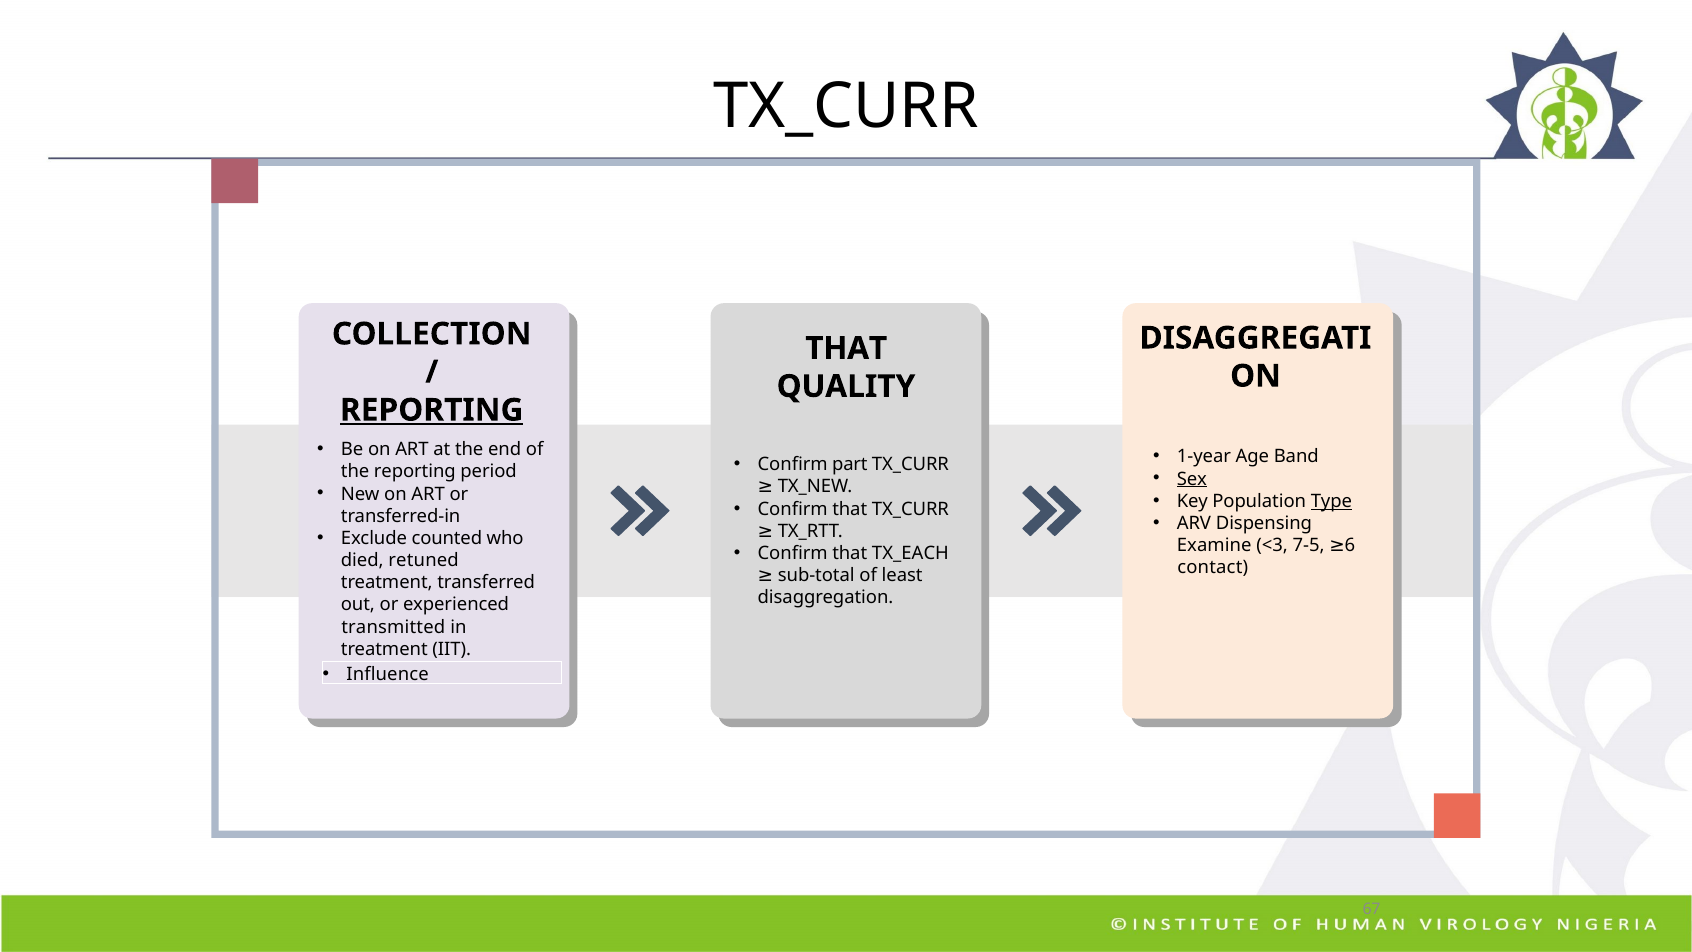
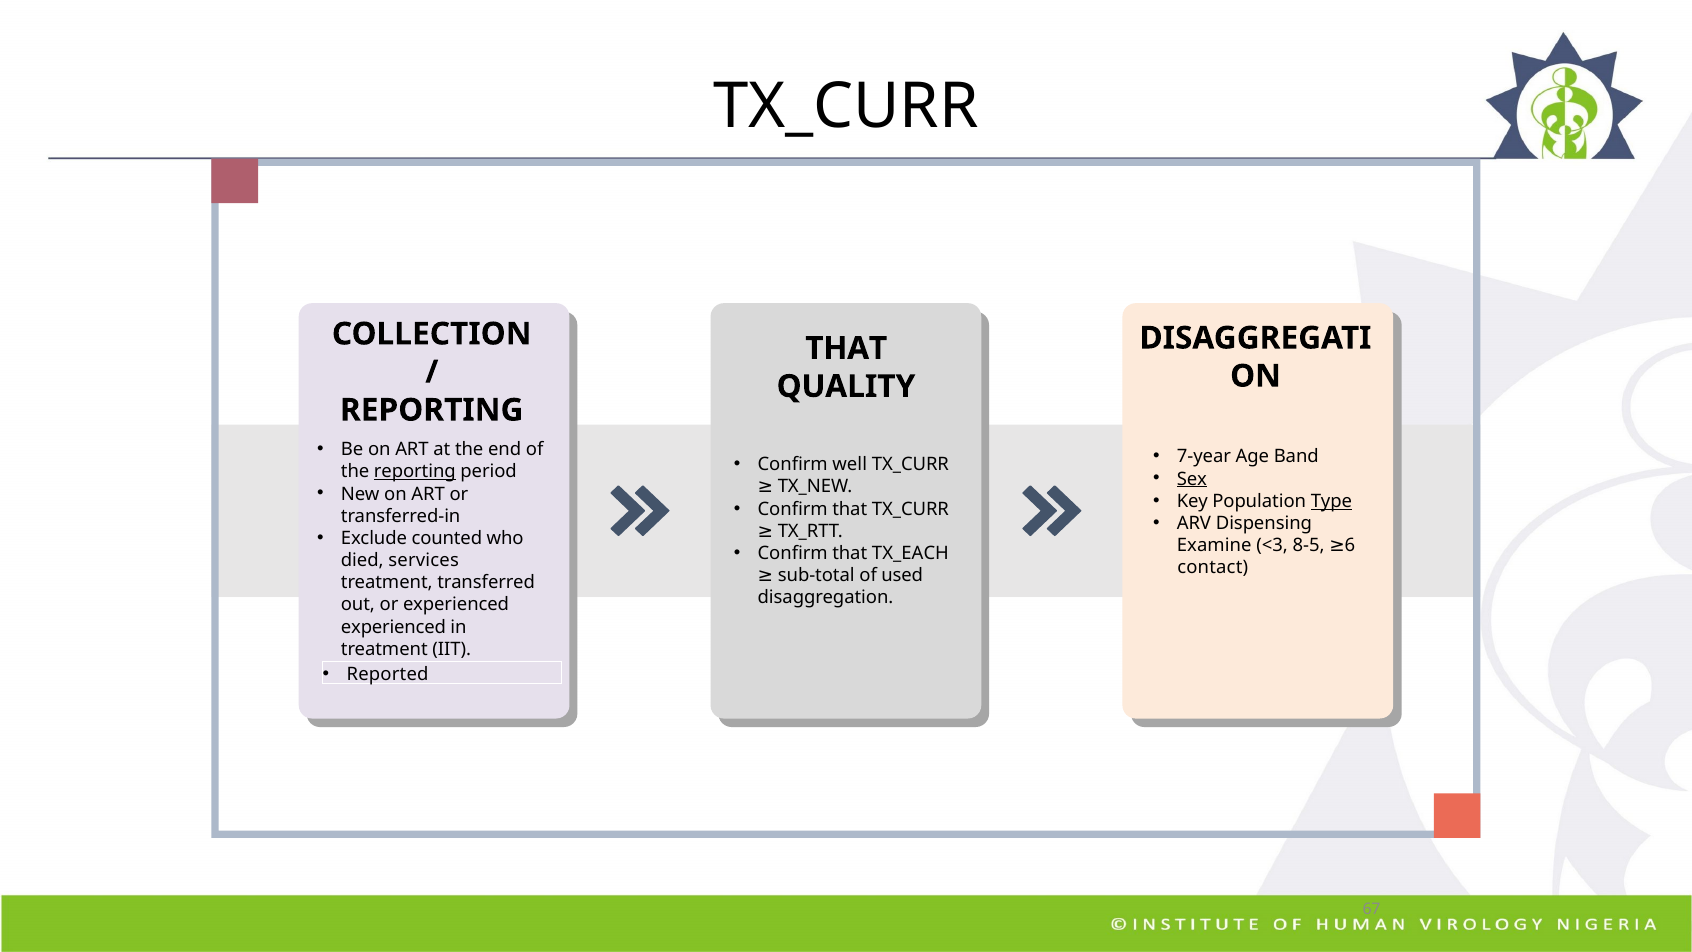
REPORTING underline: present -> none (432, 410)
1-year: 1-year -> 7-year (1204, 457)
part: part -> well (850, 465)
reporting underline: none -> present (415, 472)
7-5: 7-5 -> 8-5 (1309, 545)
retuned: retuned -> services (424, 560)
least: least -> used (902, 575)
transmitted: transmitted -> experienced (393, 627)
Influence: Influence -> Reported (388, 674)
